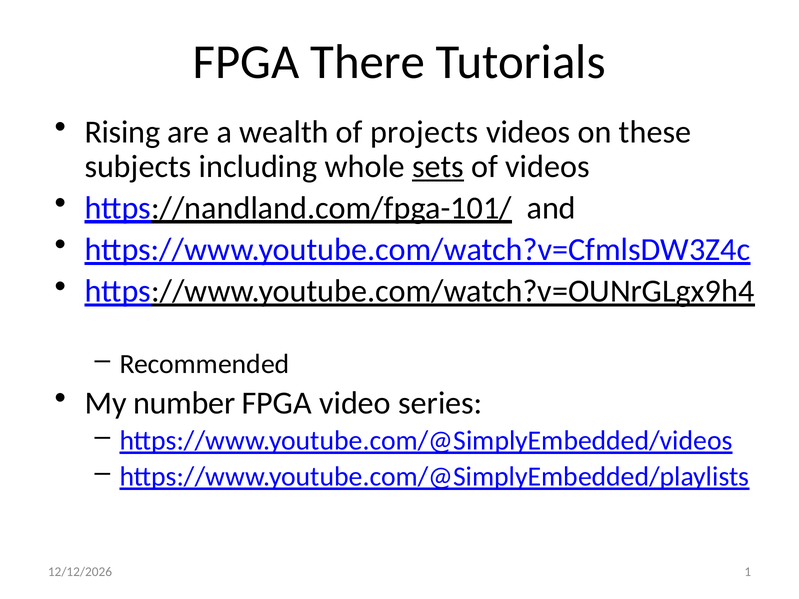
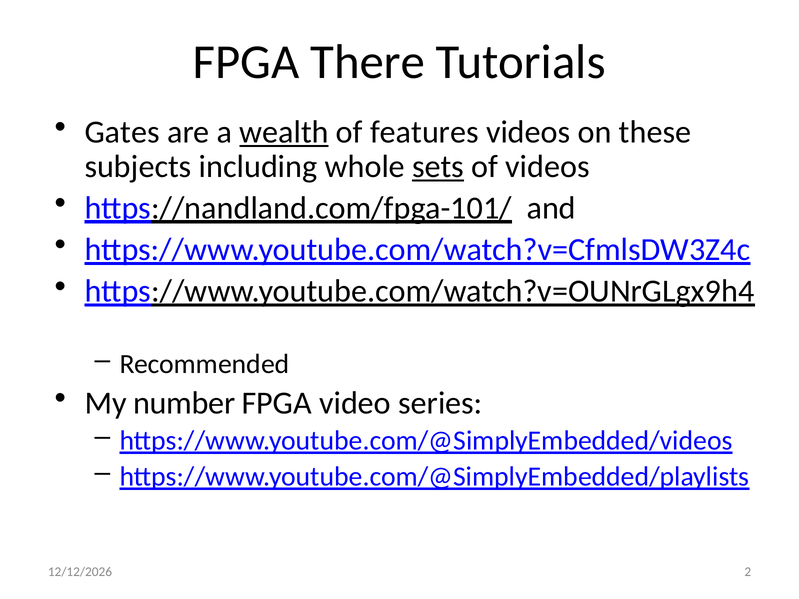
Rising: Rising -> Gates (122, 132)
wealth underline: none -> present (284, 132)
projects: projects -> features (424, 132)
1: 1 -> 2 (748, 572)
